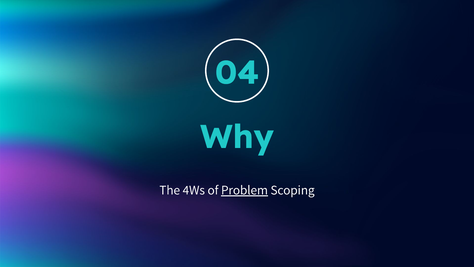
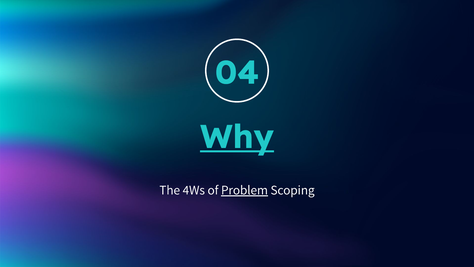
Why underline: none -> present (237, 137)
